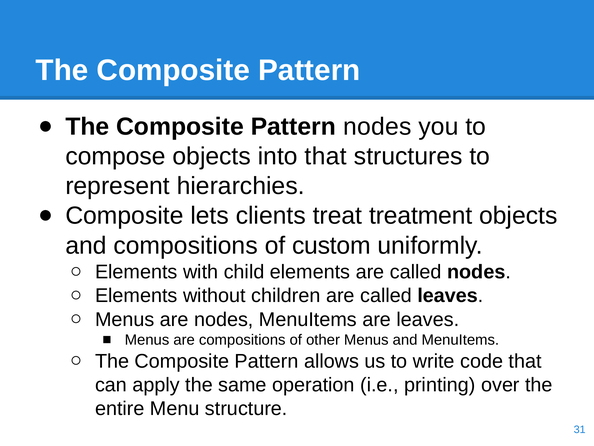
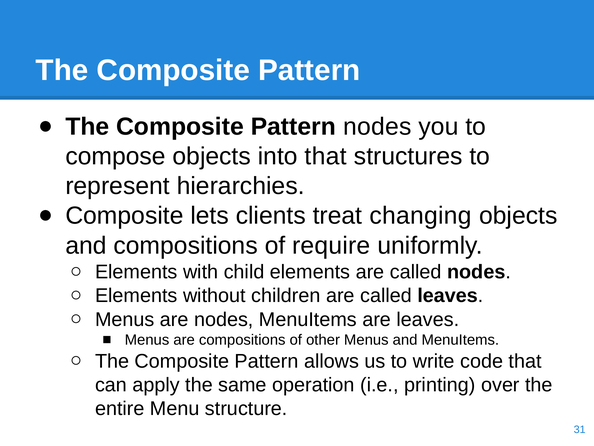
treatment: treatment -> changing (420, 216)
custom: custom -> require (331, 245)
